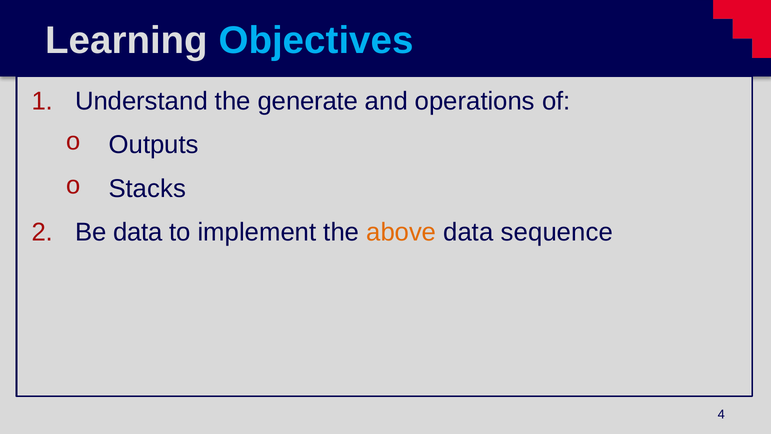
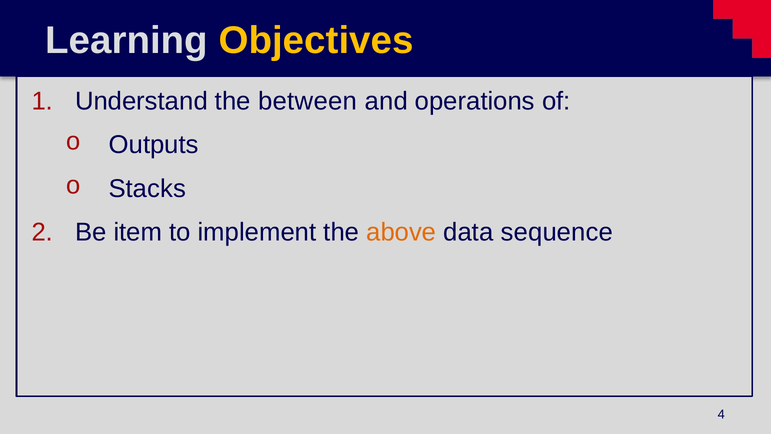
Objectives colour: light blue -> yellow (316, 41)
generate: generate -> between (308, 101)
Be data: data -> item (138, 232)
